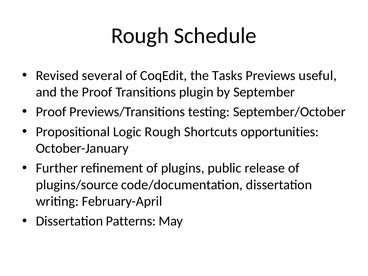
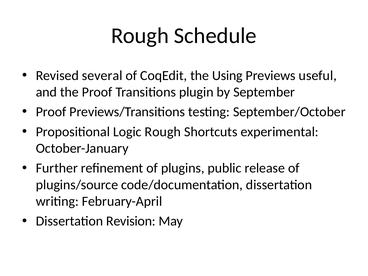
Tasks: Tasks -> Using (227, 75)
opportunities: opportunities -> experimental (280, 132)
Patterns: Patterns -> Revision (131, 221)
